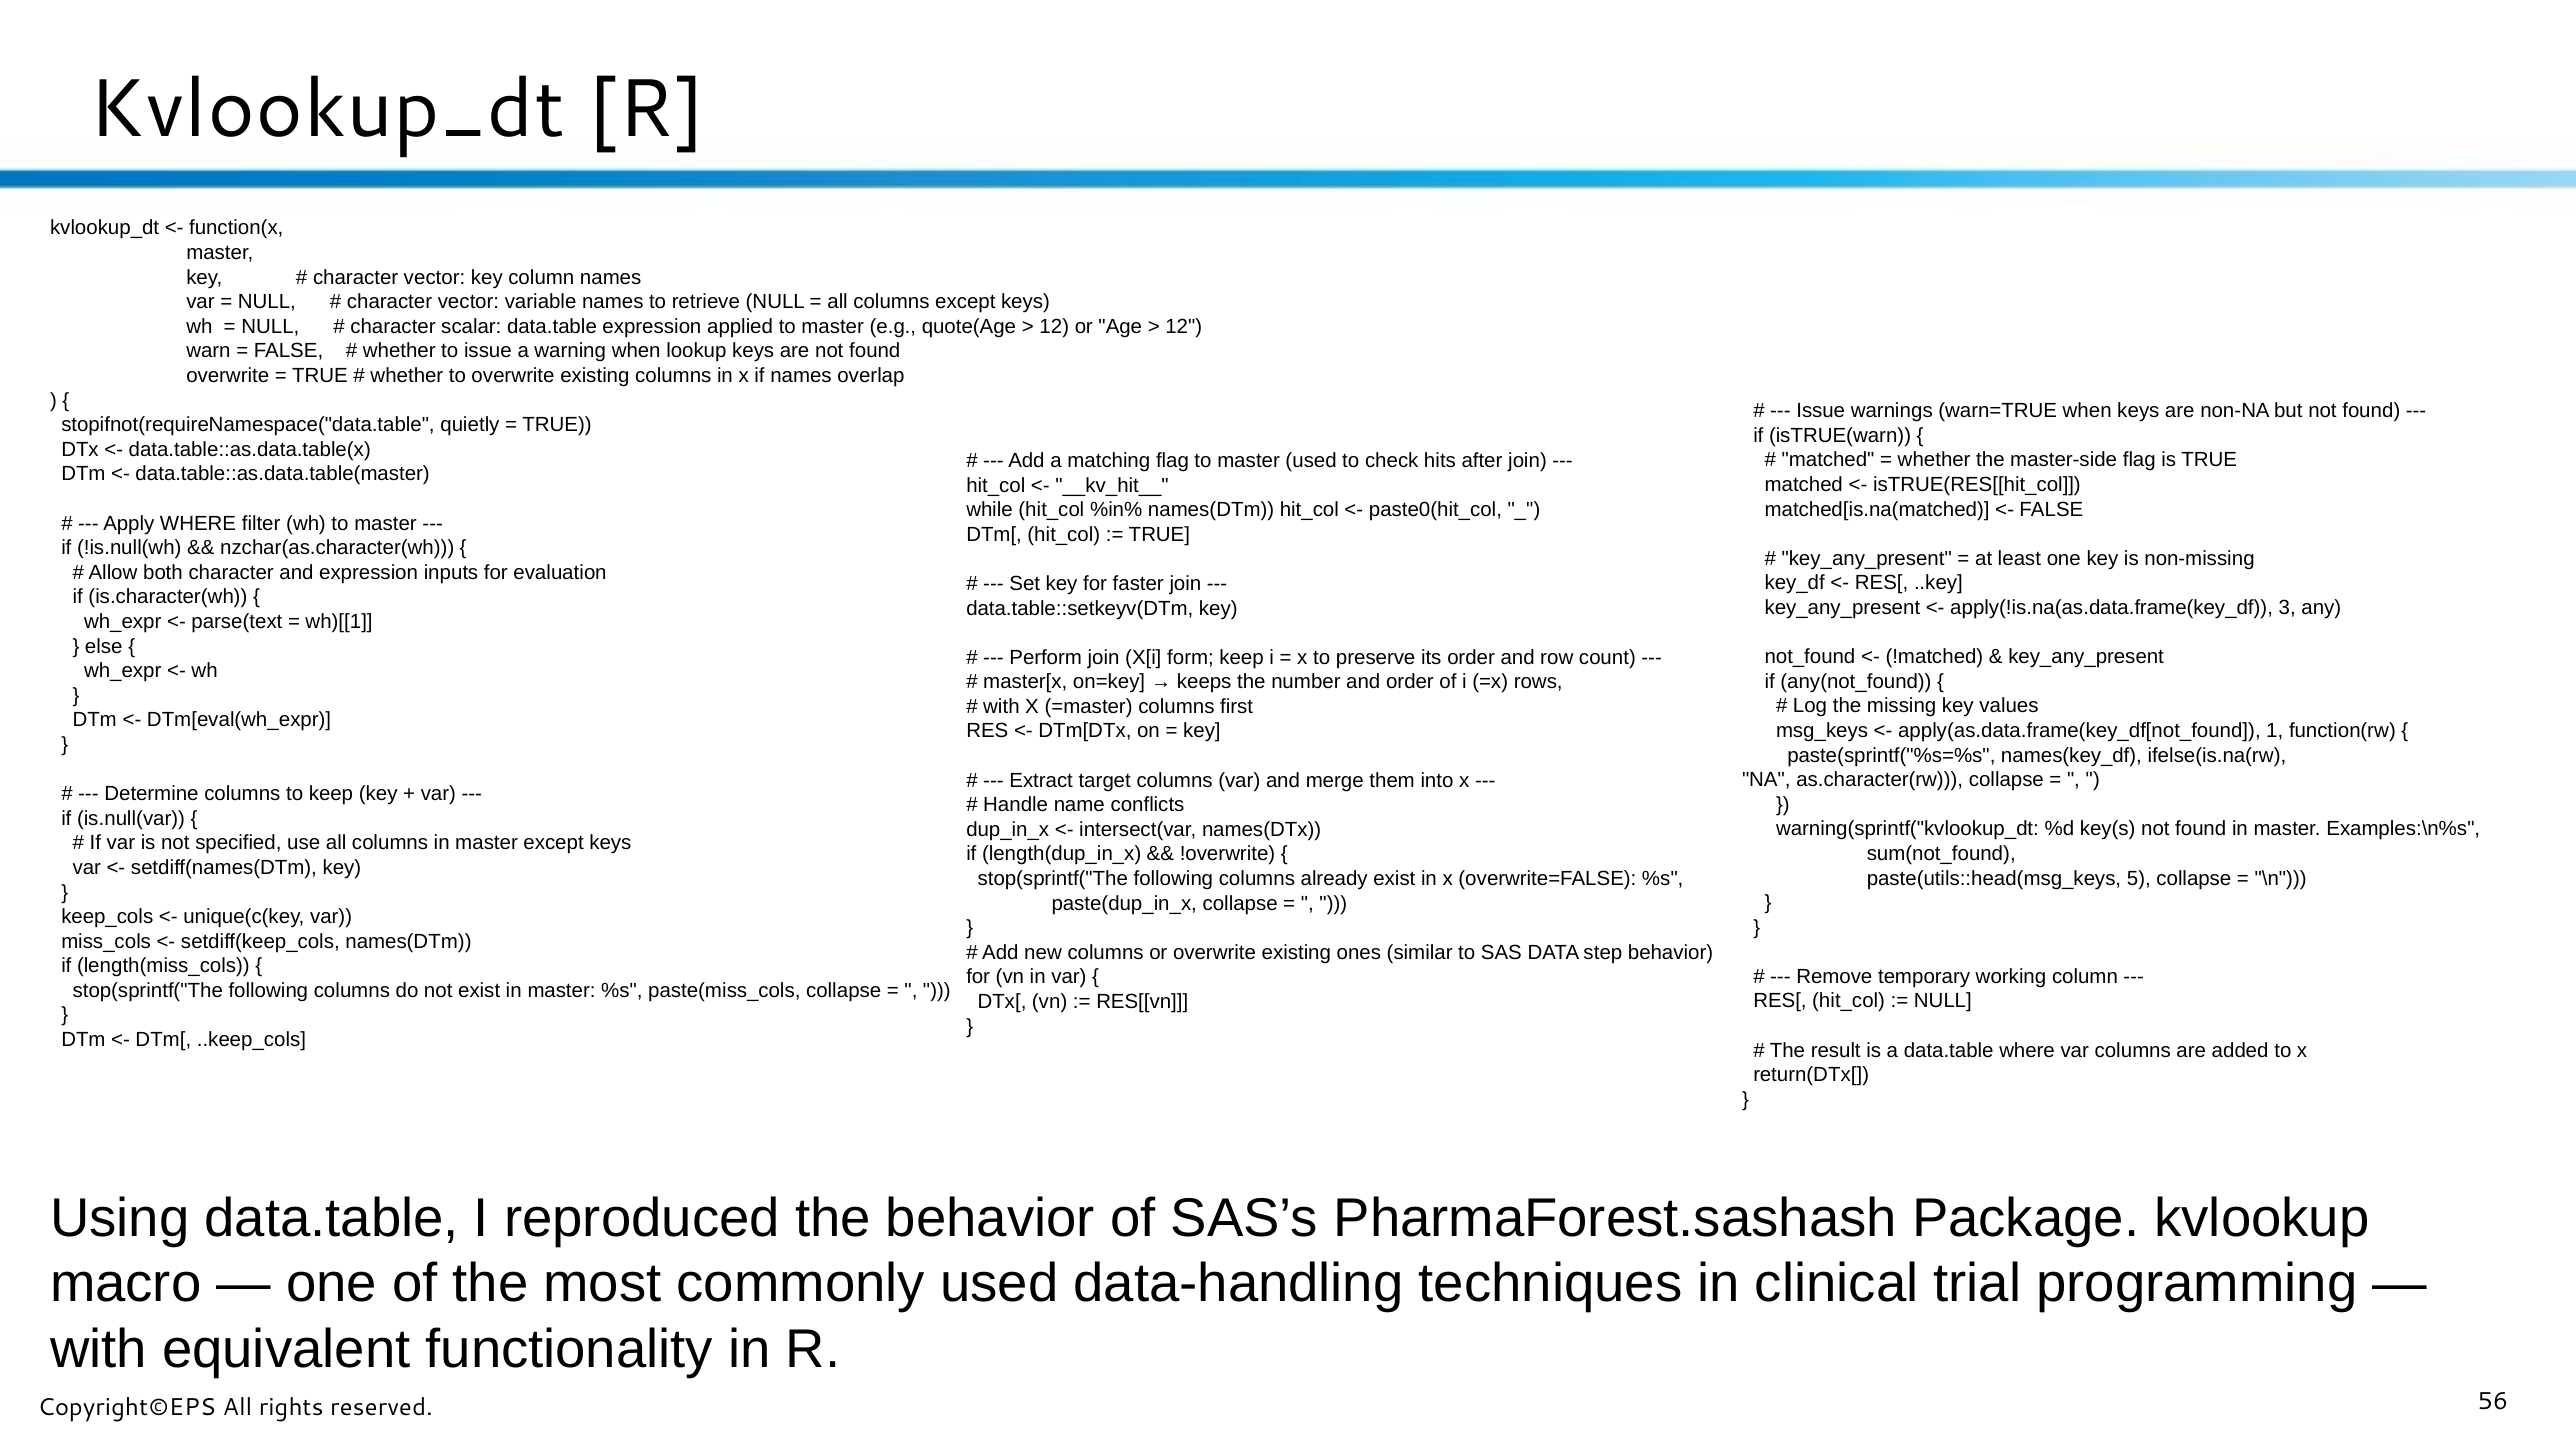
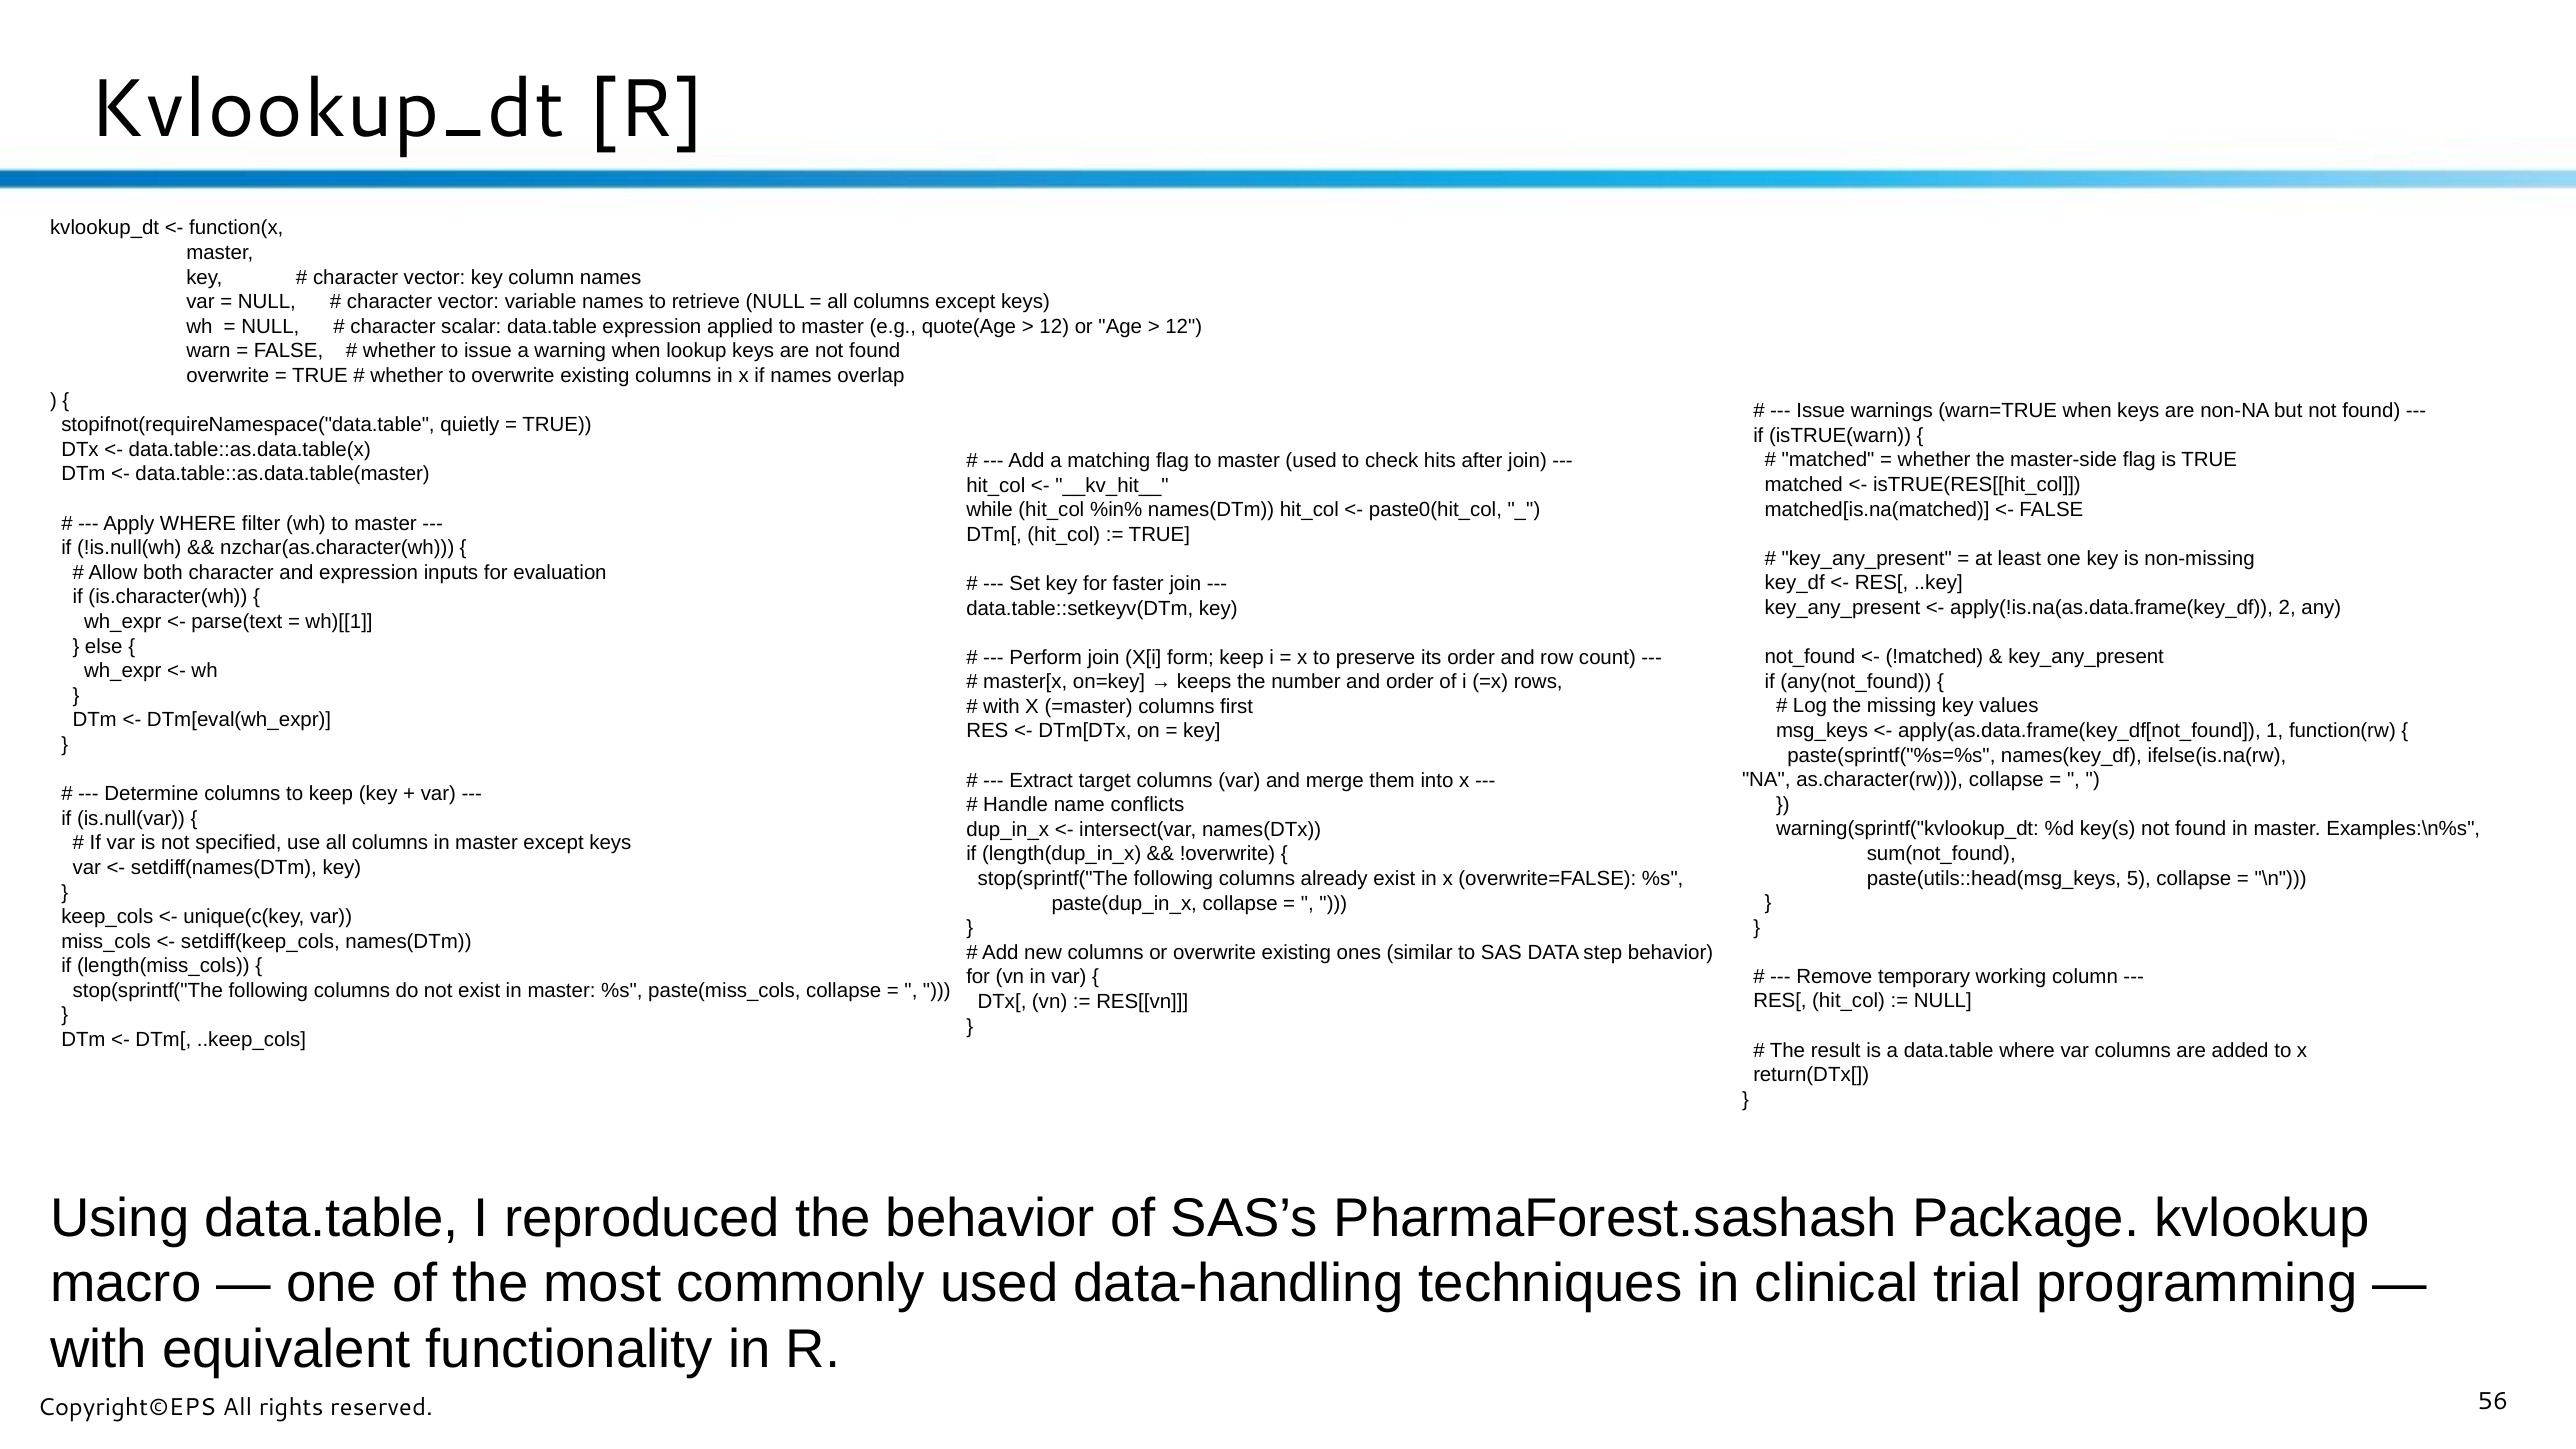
3: 3 -> 2 (2287, 608)
